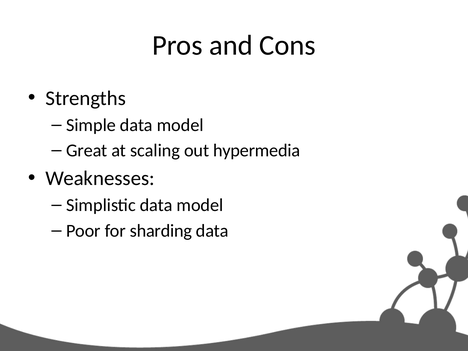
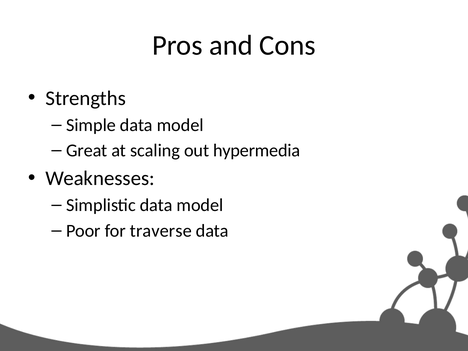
sharding: sharding -> traverse (161, 231)
